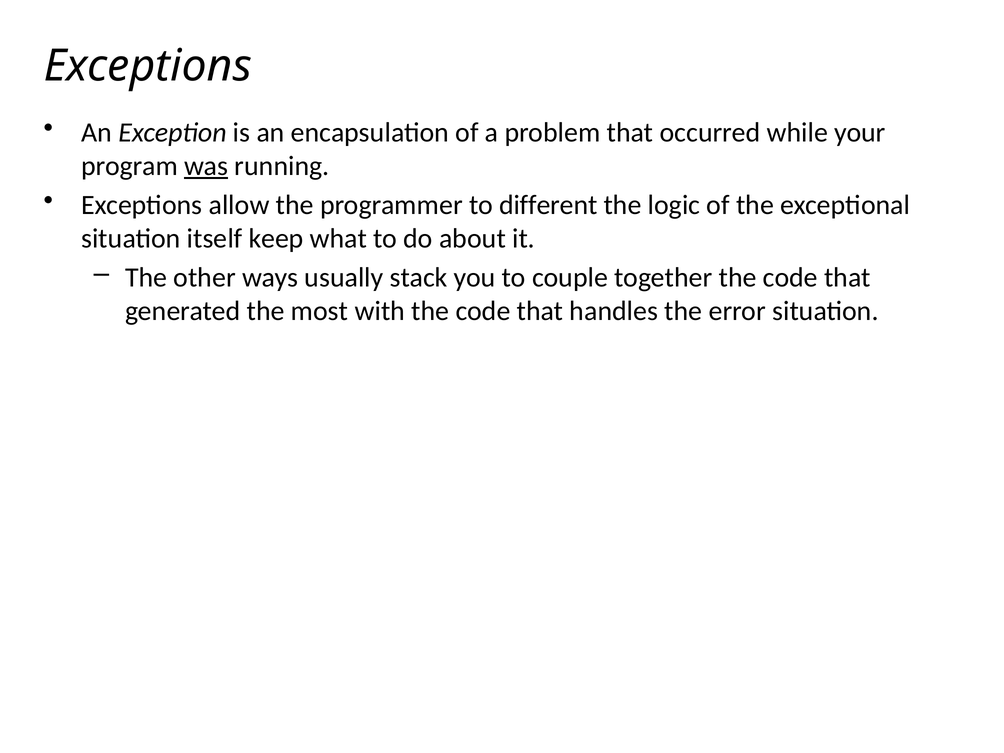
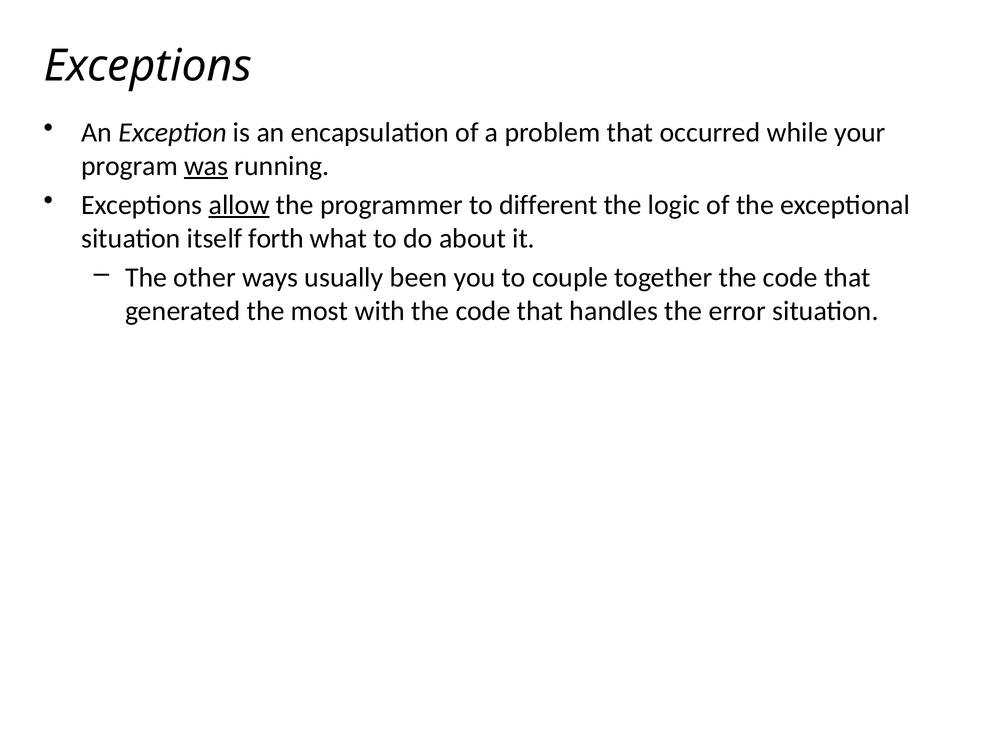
allow underline: none -> present (239, 205)
keep: keep -> forth (276, 239)
stack: stack -> been (419, 278)
